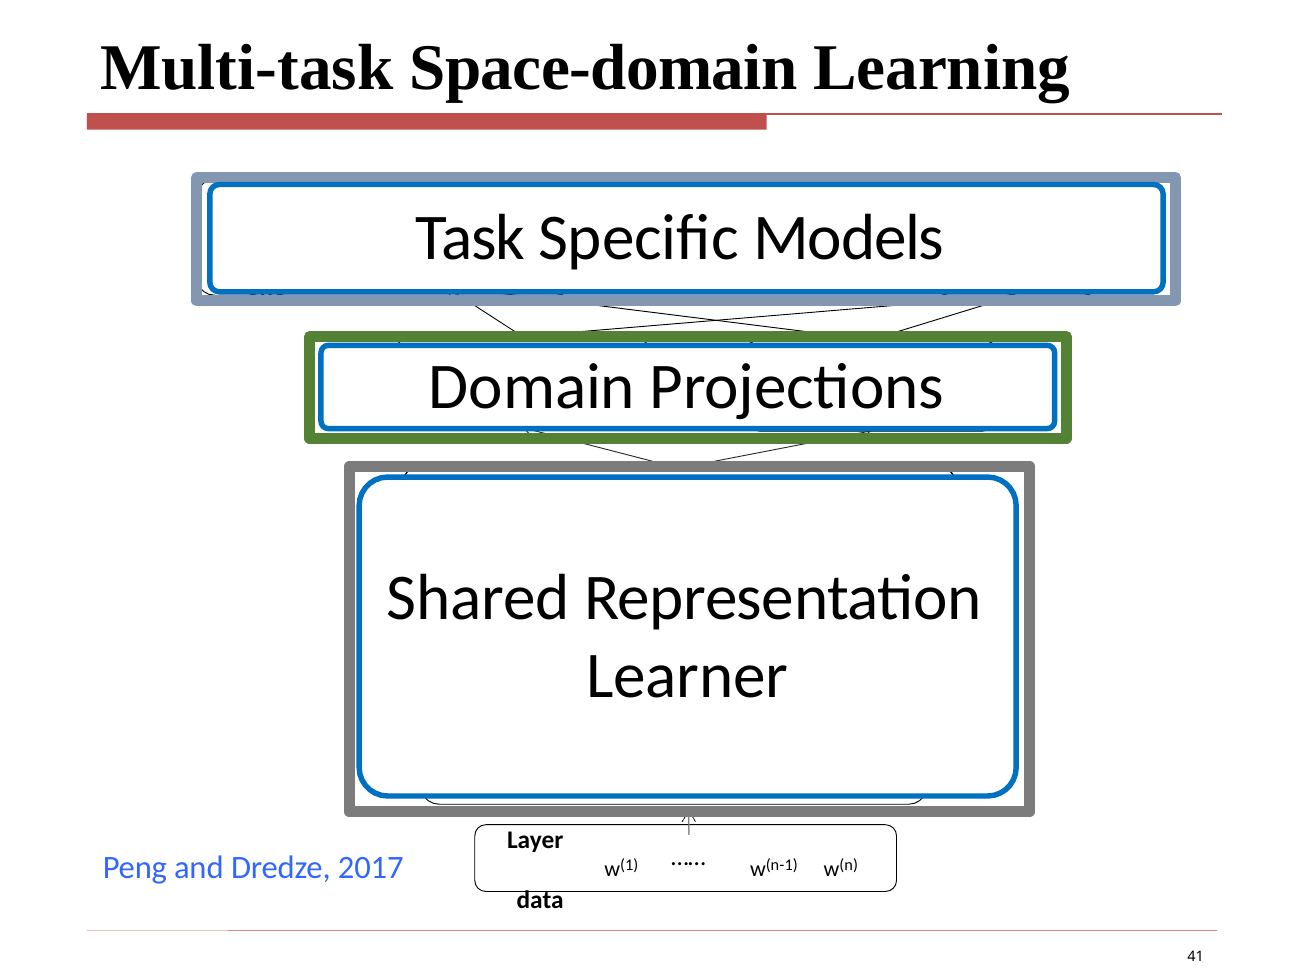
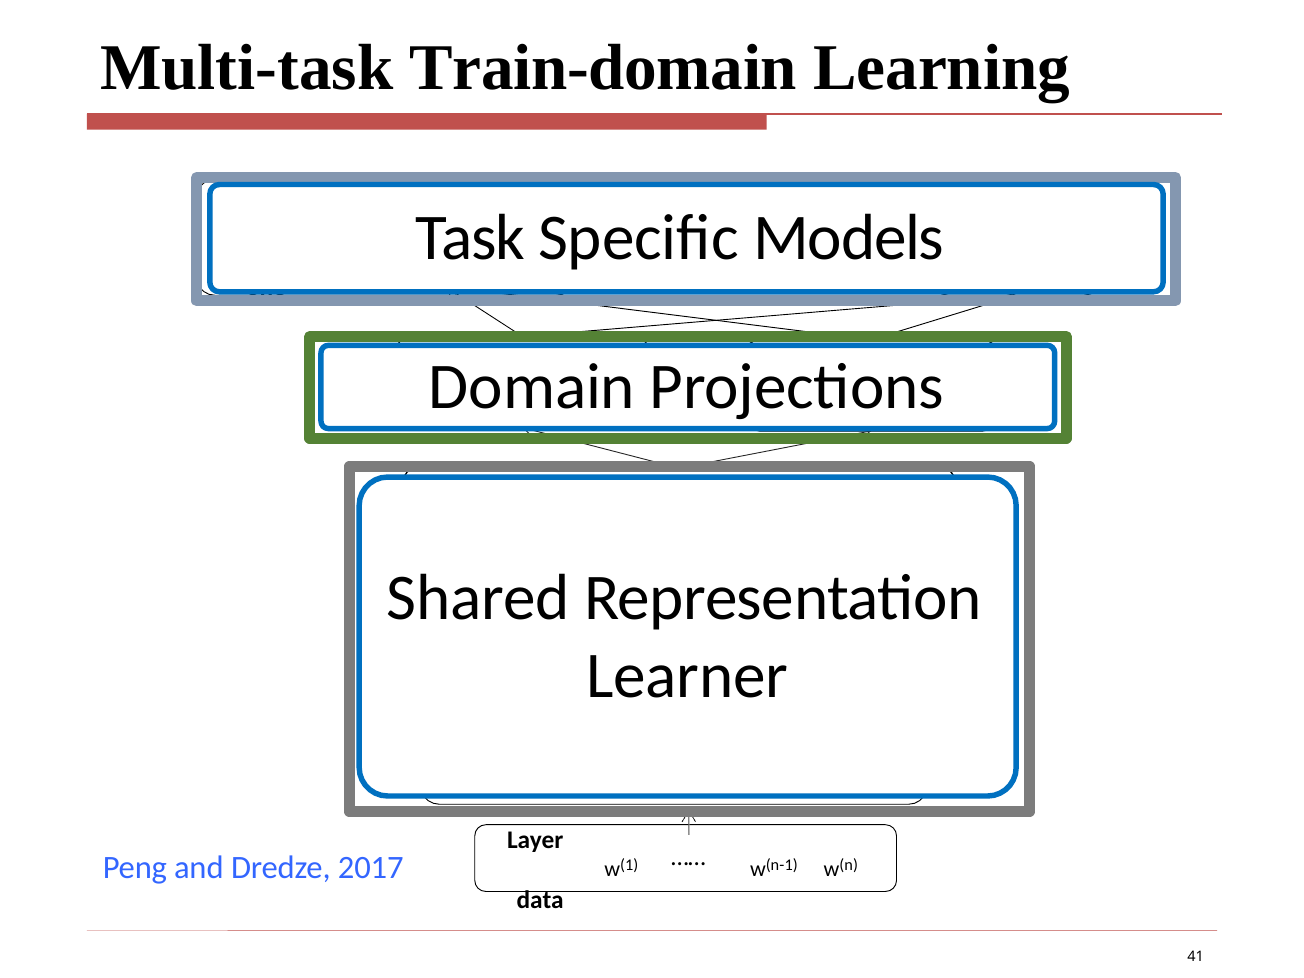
Space-domain: Space-domain -> Train-domain (603, 68)
